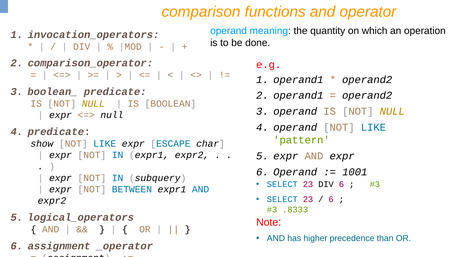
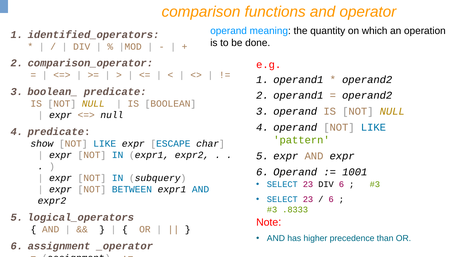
invocation_operators: invocation_operators -> identified_operators (94, 35)
